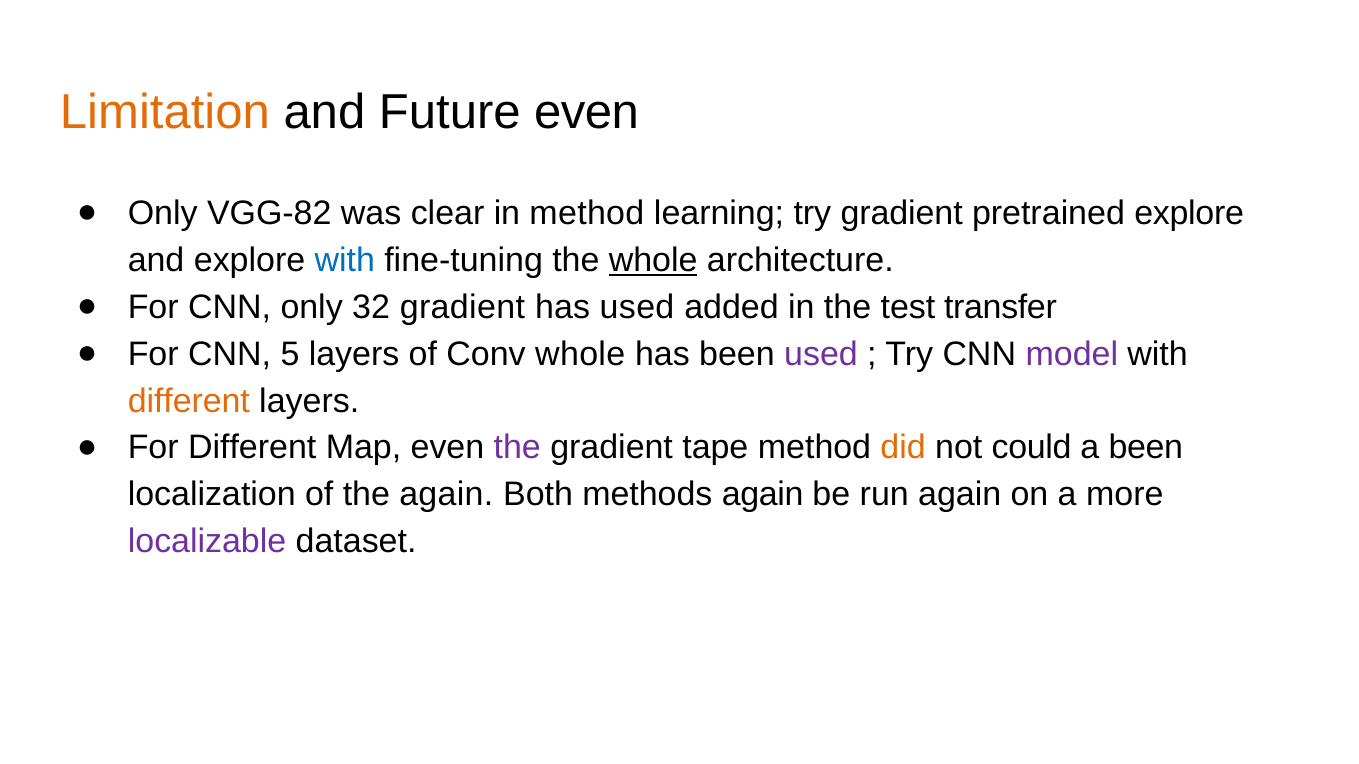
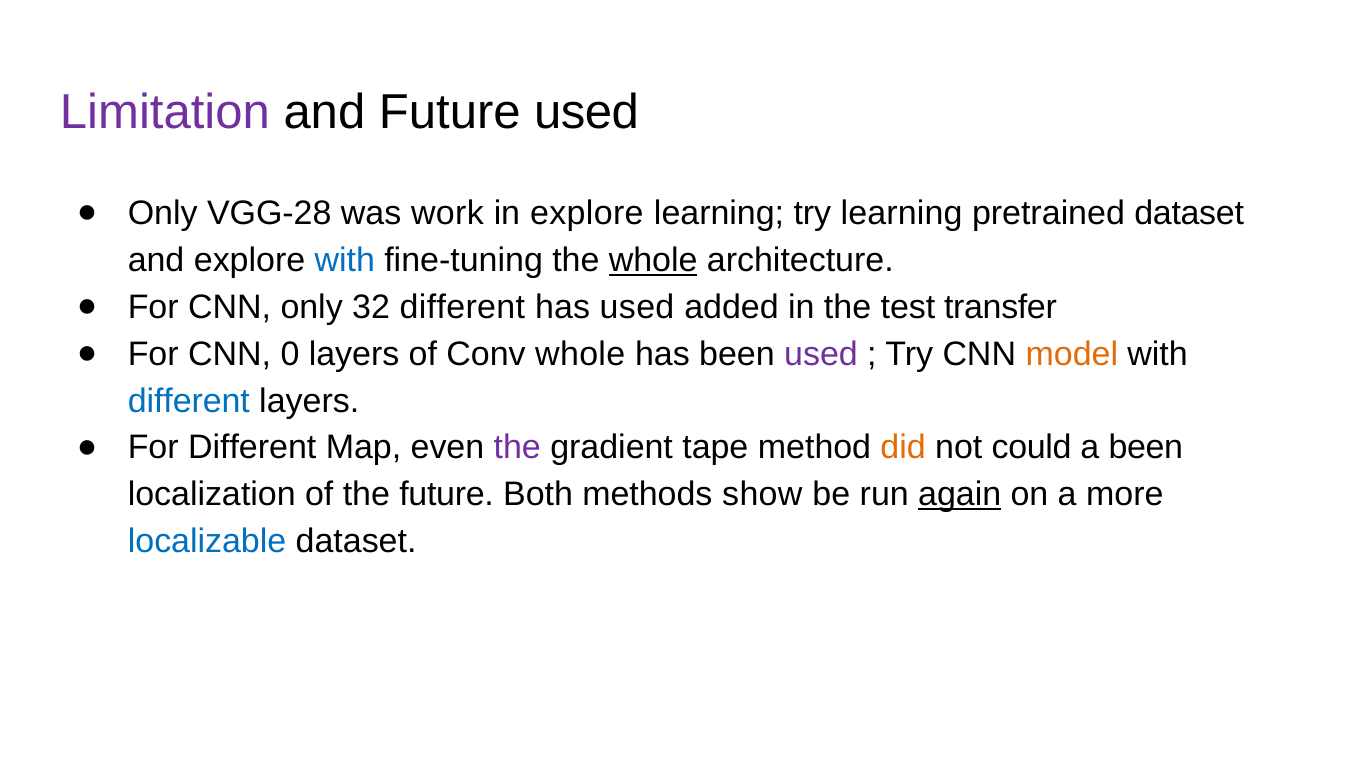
Limitation colour: orange -> purple (165, 113)
Future even: even -> used (586, 113)
VGG-82: VGG-82 -> VGG-28 (269, 214)
clear: clear -> work (447, 214)
in method: method -> explore (587, 214)
try gradient: gradient -> learning (902, 214)
pretrained explore: explore -> dataset (1189, 214)
32 gradient: gradient -> different (462, 307)
5: 5 -> 0 (290, 354)
model colour: purple -> orange (1072, 354)
different colour: orange -> blue (189, 401)
the again: again -> future (447, 495)
methods again: again -> show (762, 495)
again underline: none -> present (960, 495)
localizable colour: purple -> blue (207, 542)
